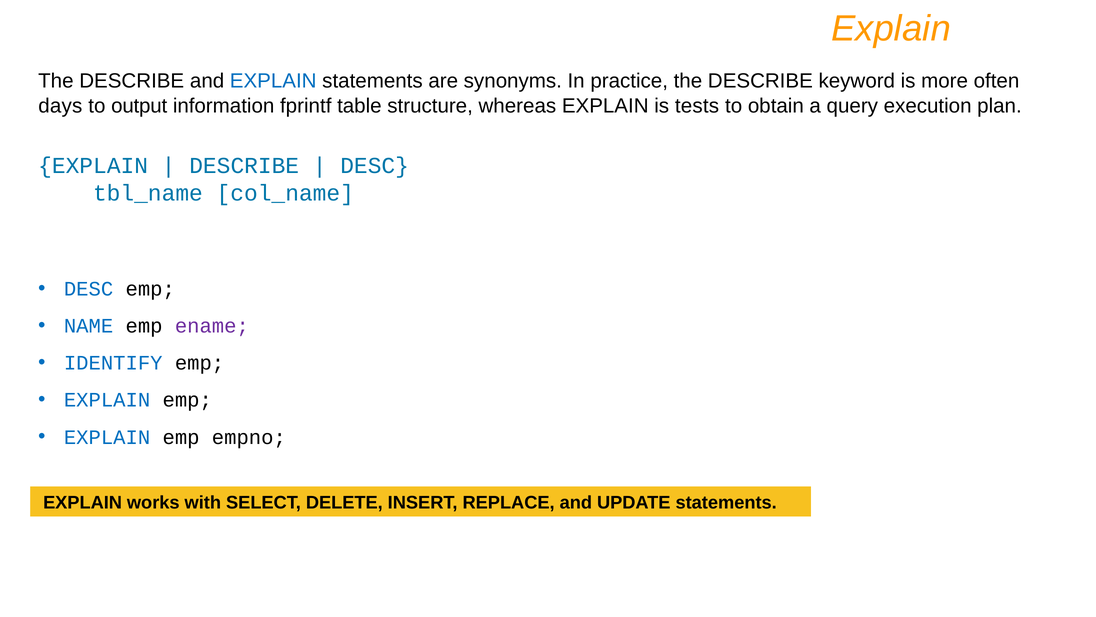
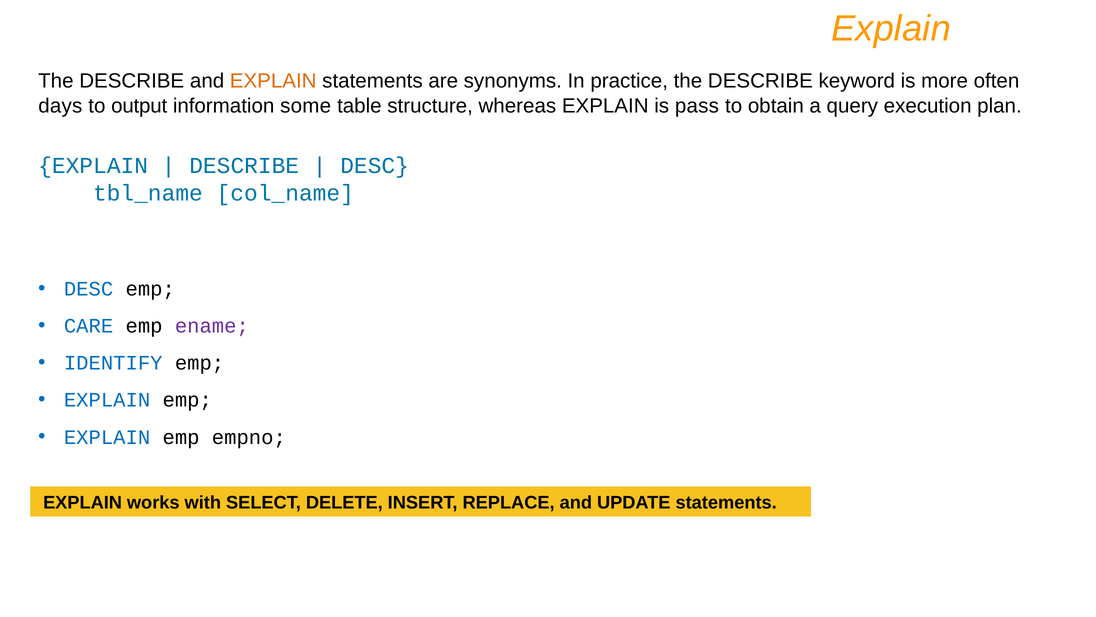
EXPLAIN colour: blue -> orange (273, 81)
fprintf: fprintf -> some (306, 106)
tests: tests -> pass (697, 106)
NAME: NAME -> CARE (89, 326)
